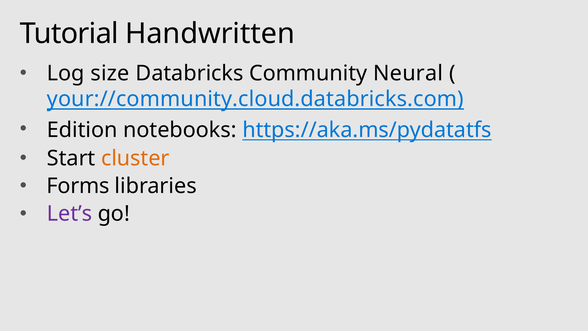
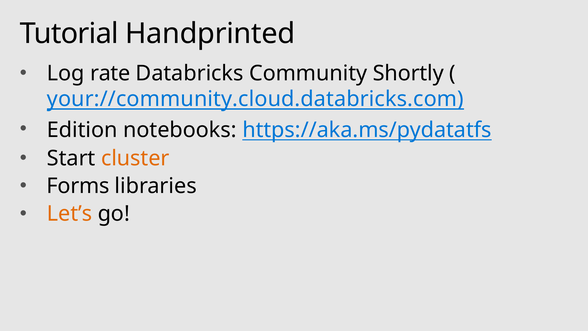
Handwritten: Handwritten -> Handprinted (210, 34)
size: size -> rate (110, 73)
Neural: Neural -> Shortly (408, 73)
Let’s colour: purple -> orange (70, 214)
